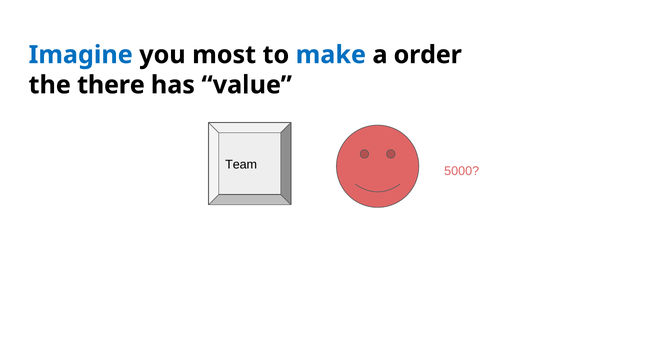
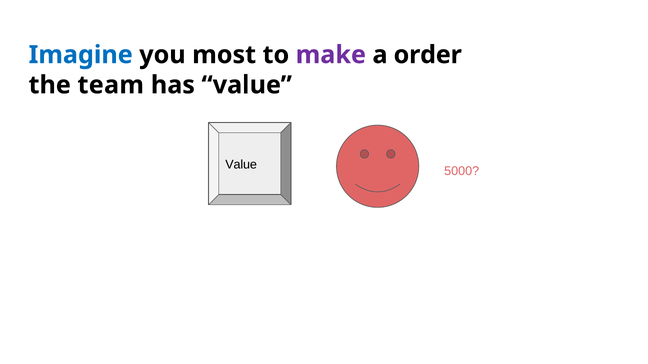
make colour: blue -> purple (331, 55)
there: there -> team (111, 85)
Team: Team -> Value (241, 165)
